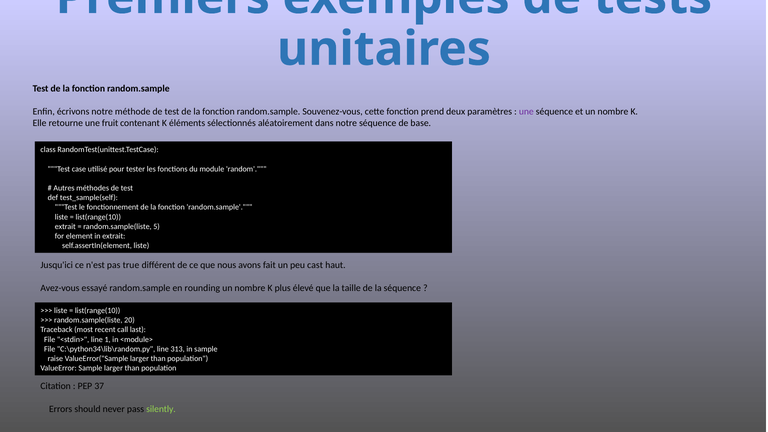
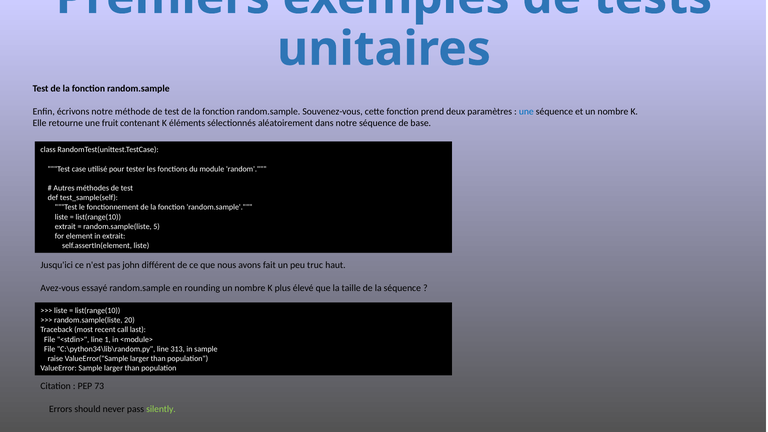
une colour: purple -> blue (526, 112)
true: true -> john (131, 265)
cast: cast -> truc (315, 265)
37: 37 -> 73 (99, 386)
